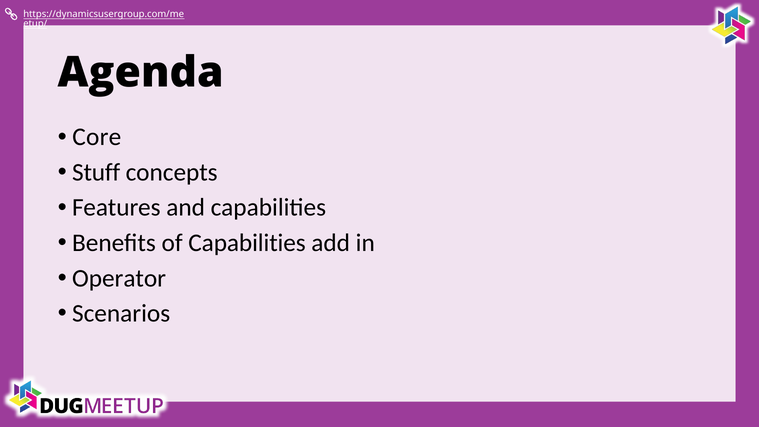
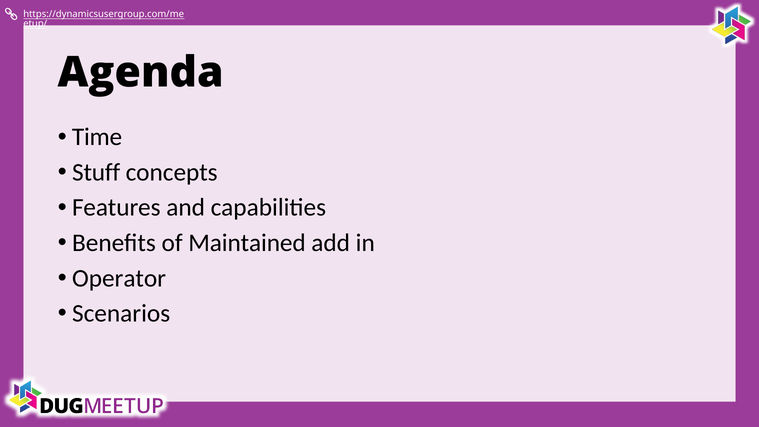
Core: Core -> Time (97, 137)
of Capabilities: Capabilities -> Maintained (247, 243)
